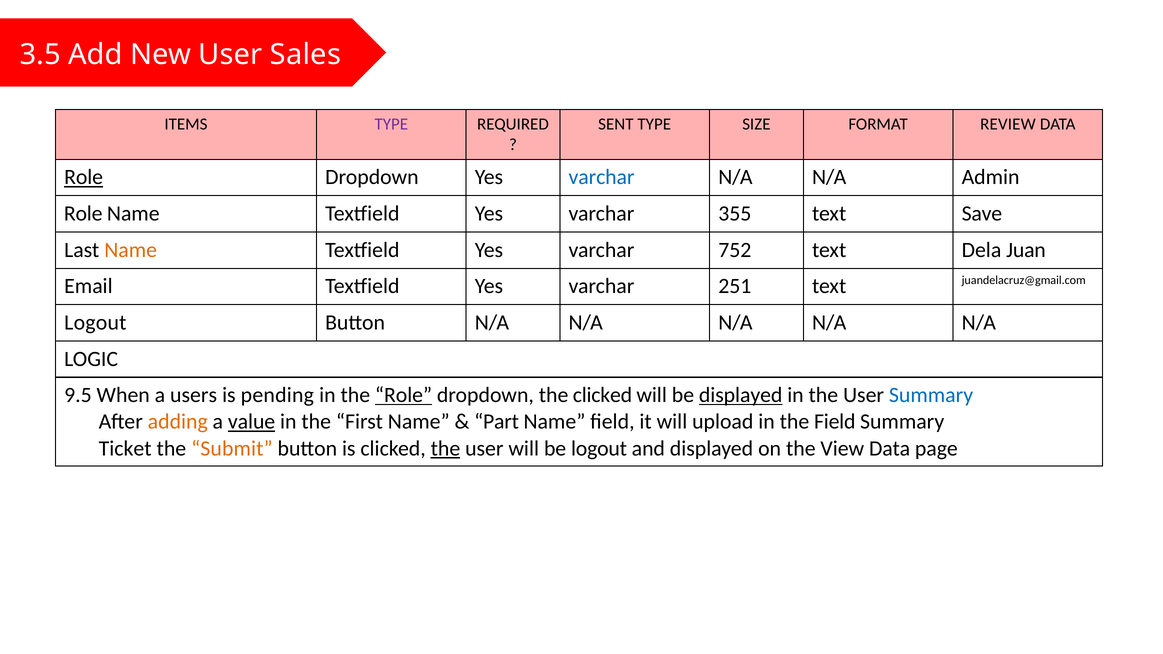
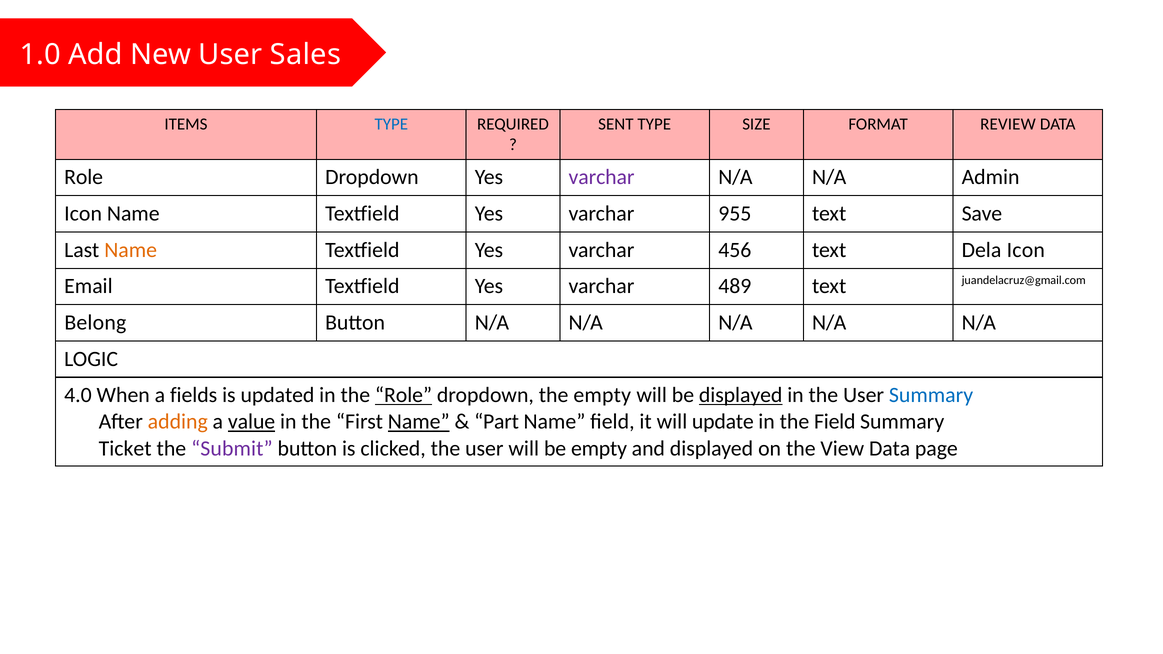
3.5: 3.5 -> 1.0 (40, 54)
TYPE colour: purple -> blue (391, 124)
Role underline: present -> none (84, 177)
varchar colour: blue -> purple (602, 177)
Role: Role -> Icon (83, 214)
355: 355 -> 955 (735, 214)
752: 752 -> 456 (735, 250)
Dela Juan: Juan -> Icon (1026, 250)
251: 251 -> 489 (735, 286)
Logout: Logout -> Belong (95, 323)
9.5: 9.5 -> 4.0 (78, 395)
users: users -> fields (194, 395)
pending: pending -> updated (277, 395)
the clicked: clicked -> empty (602, 395)
Name underline: none -> present (419, 422)
upload: upload -> update (723, 422)
Submit colour: orange -> purple (232, 449)
the underline: present -> none (445, 449)
be logout: logout -> empty (599, 449)
